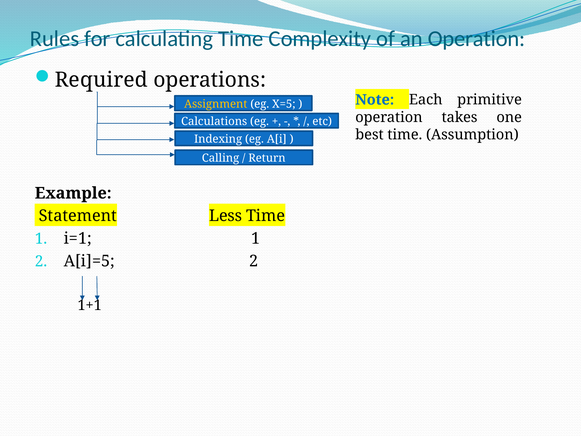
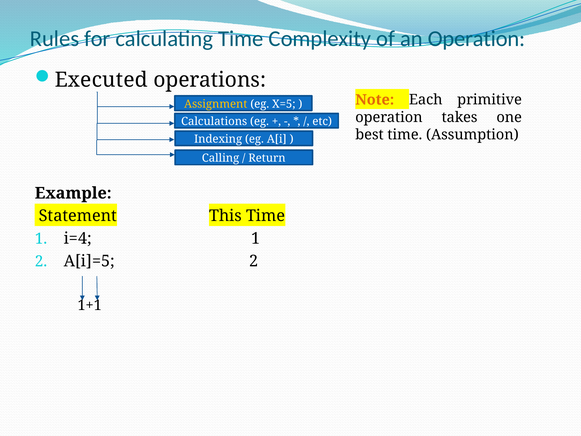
Required: Required -> Executed (101, 80)
Note colour: blue -> orange (375, 100)
Less: Less -> This (225, 216)
i=1: i=1 -> i=4 (78, 238)
